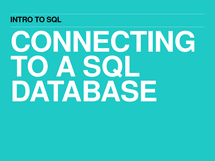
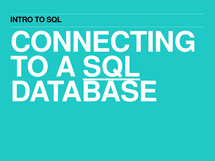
SQL underline: none -> present (112, 67)
